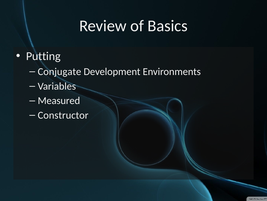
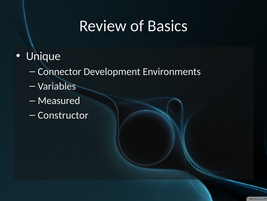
Putting: Putting -> Unique (43, 56)
Conjugate: Conjugate -> Connector (60, 71)
